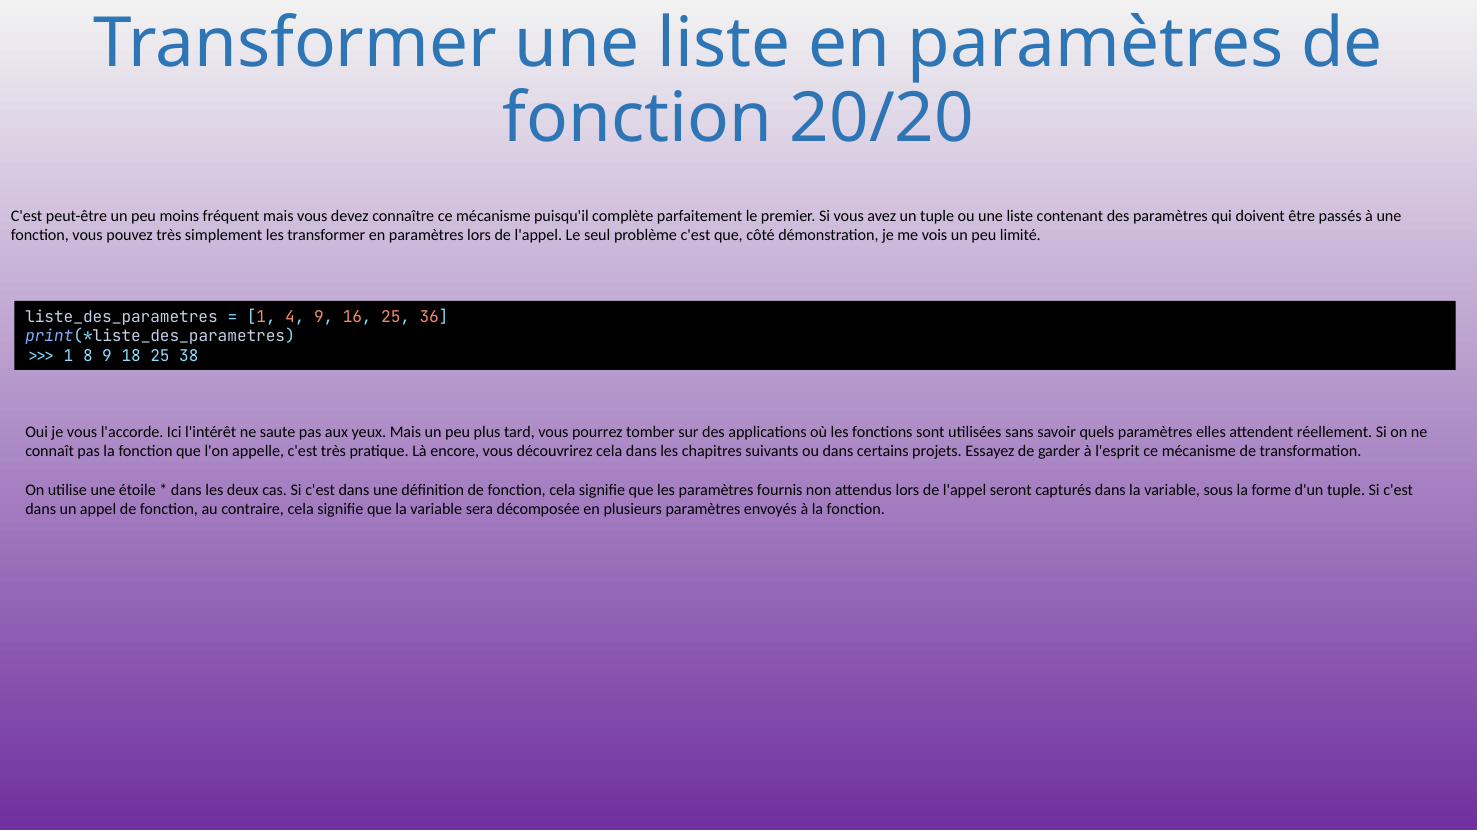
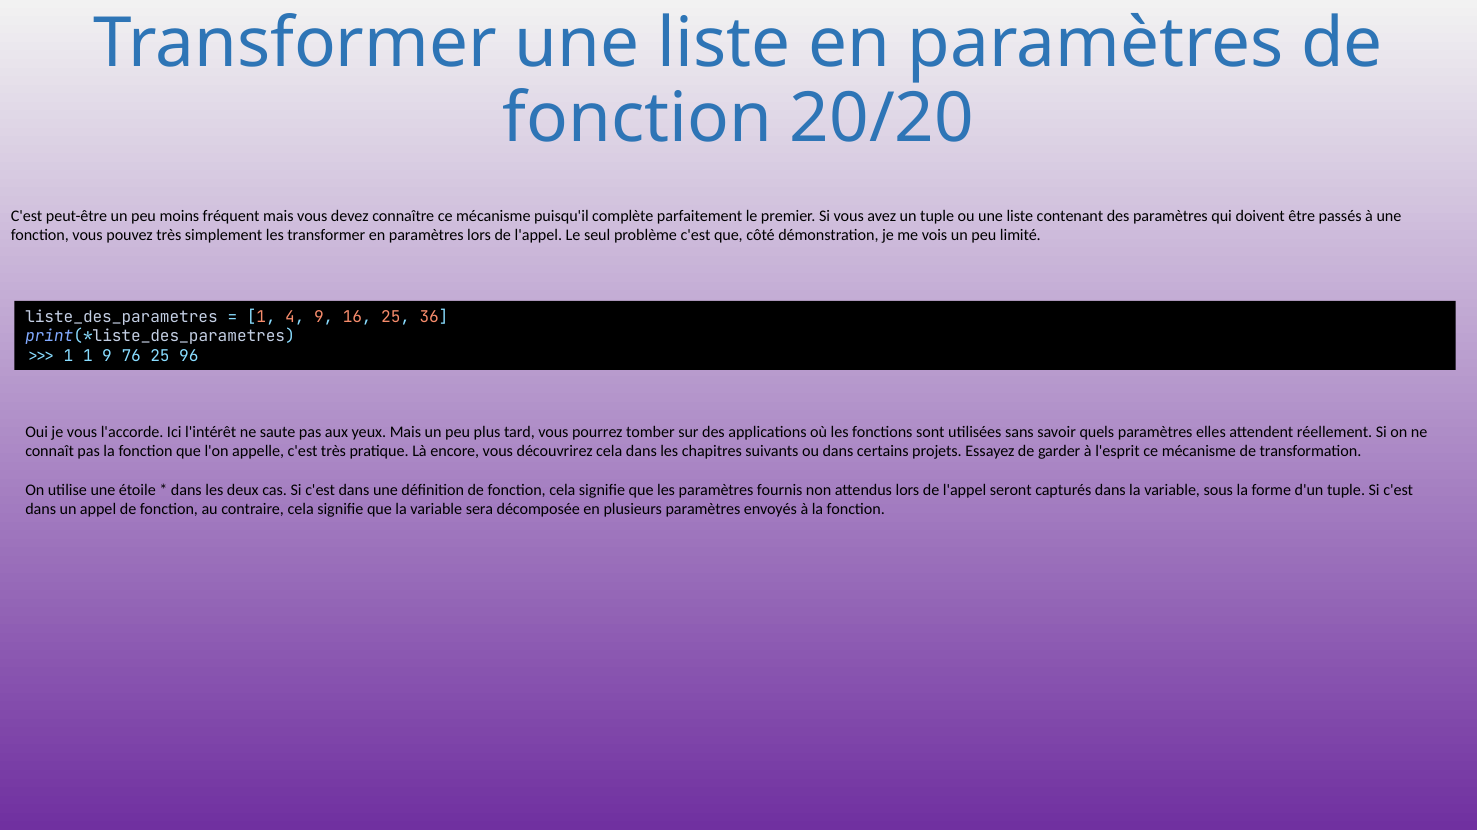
1 8: 8 -> 1 (88, 356)
18: 18 -> 76 (131, 356)
38: 38 -> 96 (189, 356)
